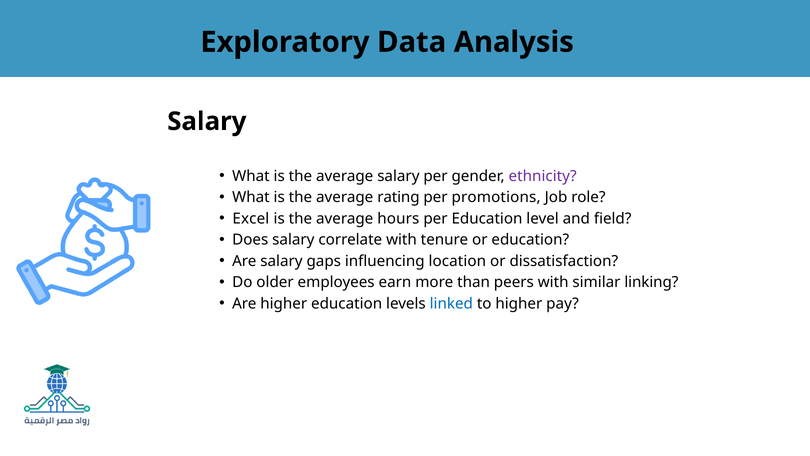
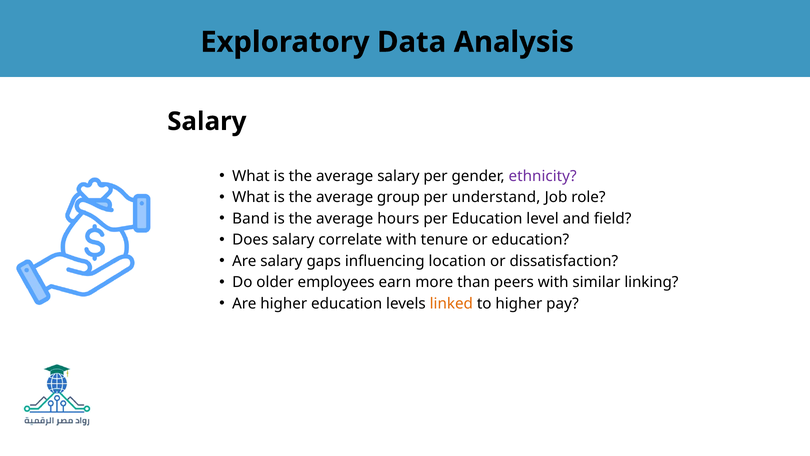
rating: rating -> group (398, 197)
promotions: promotions -> understand (496, 197)
Excel: Excel -> Band (251, 218)
linked colour: blue -> orange (451, 304)
